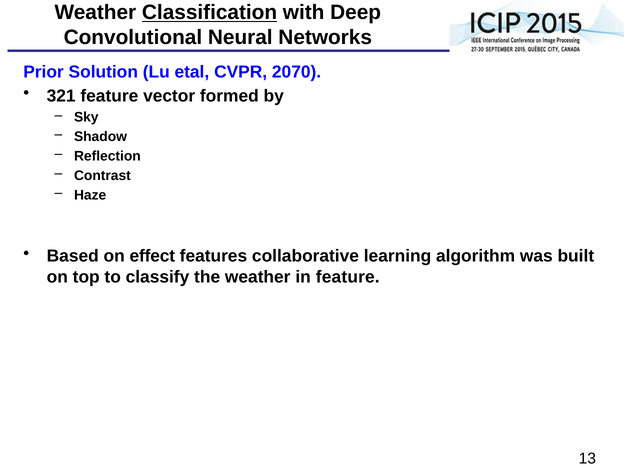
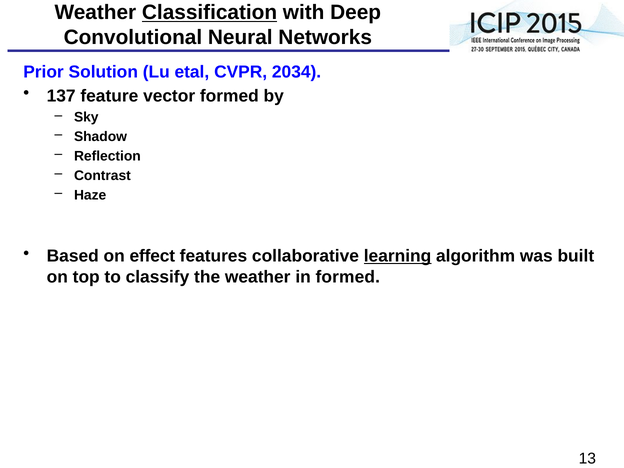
2070: 2070 -> 2034 (297, 72)
321: 321 -> 137 (61, 96)
learning underline: none -> present (398, 256)
in feature: feature -> formed (348, 277)
